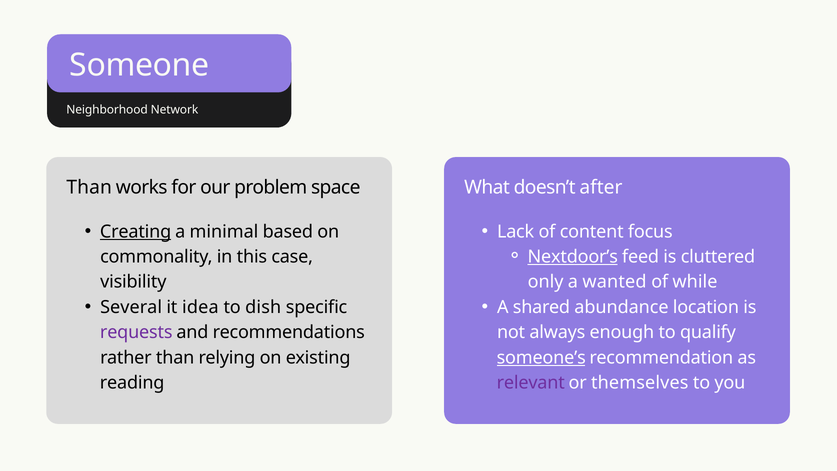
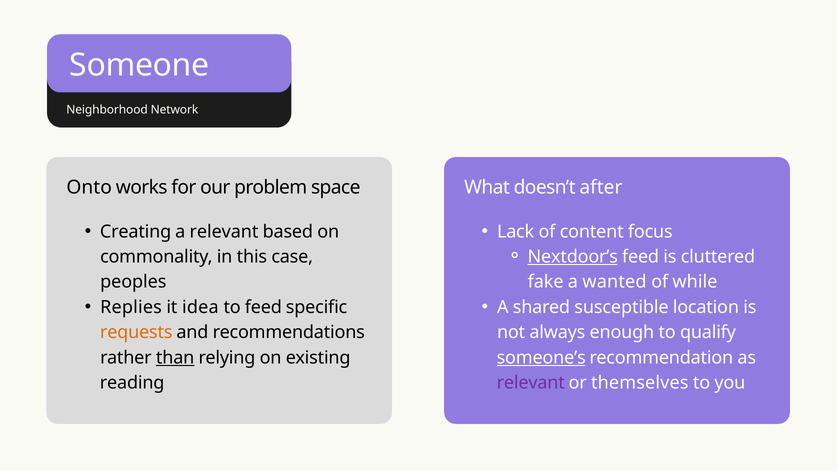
Than: Than -> Onto (89, 187)
Creating underline: present -> none (136, 231)
a minimal: minimal -> relevant (224, 231)
visibility: visibility -> peoples (133, 282)
only: only -> fake (546, 282)
Several: Several -> Replies (131, 307)
to dish: dish -> feed (263, 307)
abundance: abundance -> susceptible (622, 307)
requests colour: purple -> orange (136, 332)
than underline: none -> present (175, 358)
